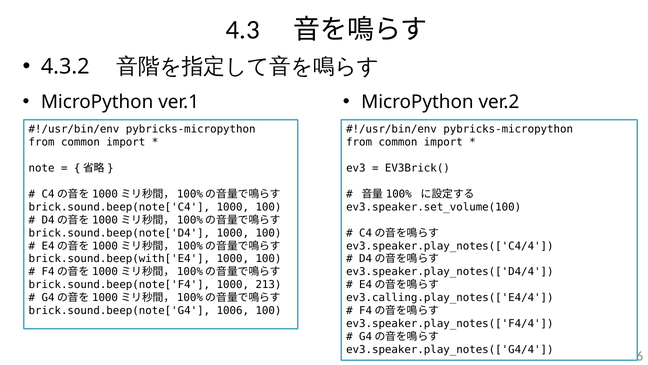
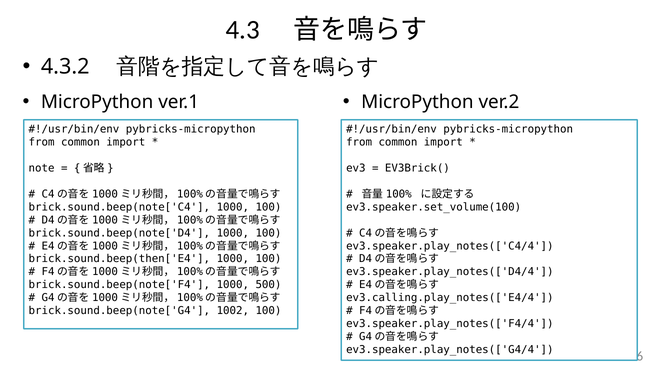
brick.sound.beep(with['E4: brick.sound.beep(with['E4 -> brick.sound.beep(then['E4 (119, 259)
213: 213 -> 500 (268, 284)
1006: 1006 -> 1002 (233, 310)
